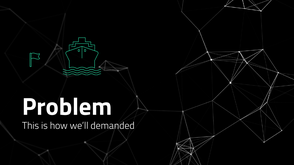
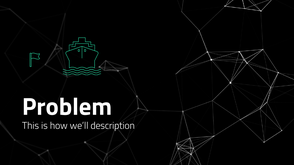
demanded: demanded -> description (113, 126)
